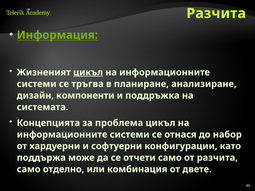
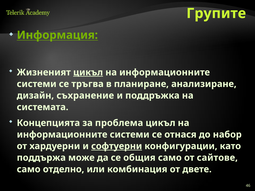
Разчита: Разчита -> Групите (216, 13)
компоненти: компоненти -> съхранение (85, 96)
софтуерни underline: none -> present (117, 146)
отчети: отчети -> общия (139, 158)
от разчита: разчита -> сайтове (217, 158)
